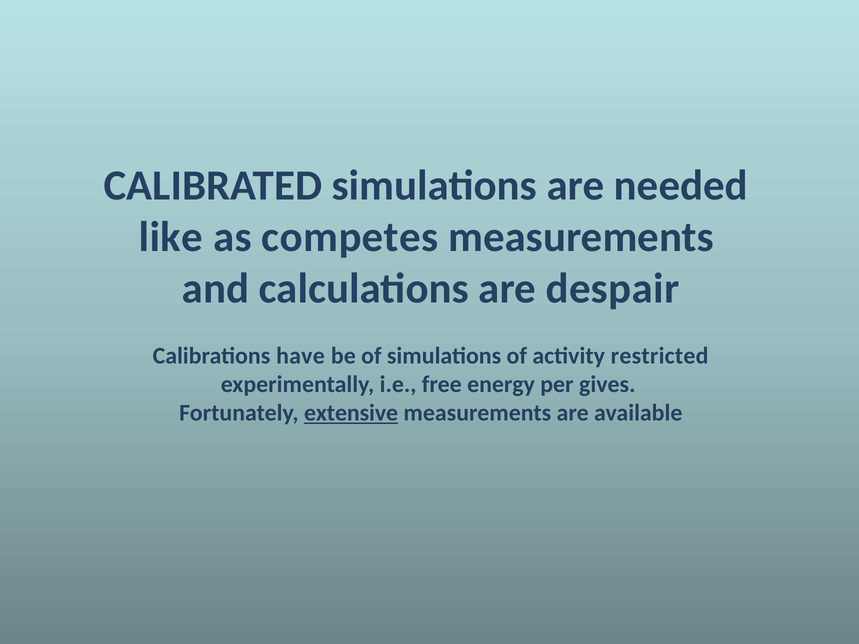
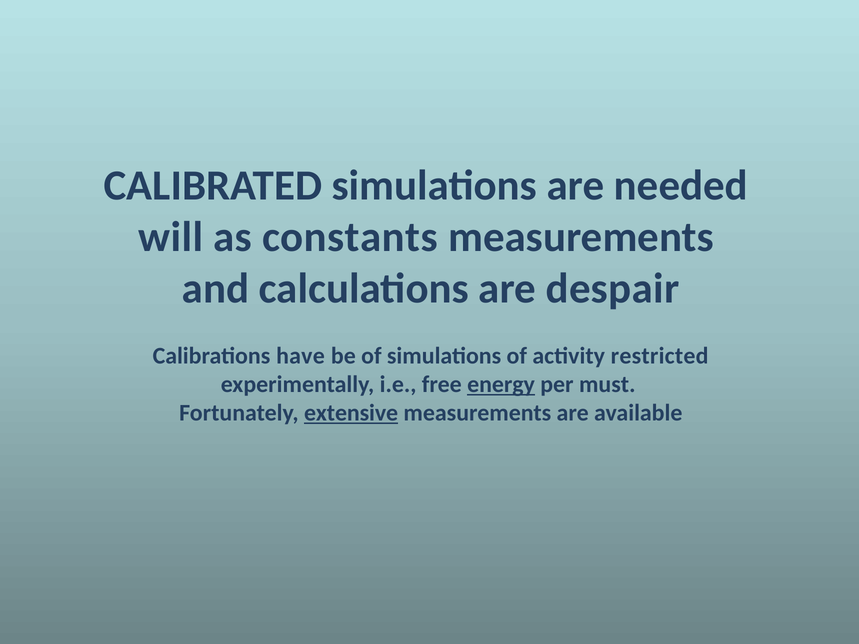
like: like -> will (171, 237)
competes: competes -> constants (350, 237)
energy underline: none -> present (501, 385)
gives: gives -> must (607, 385)
